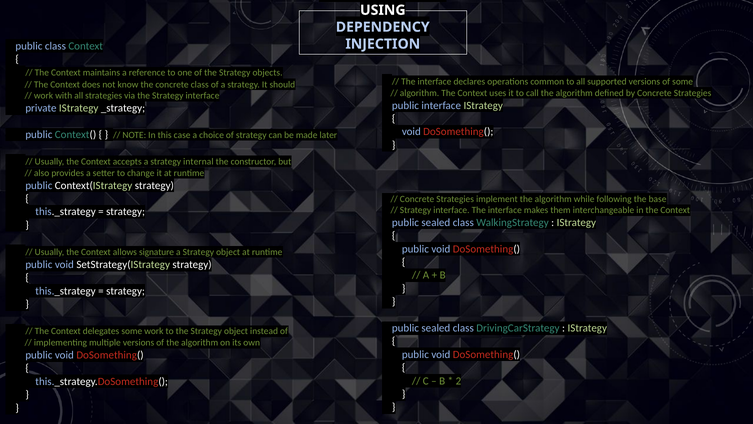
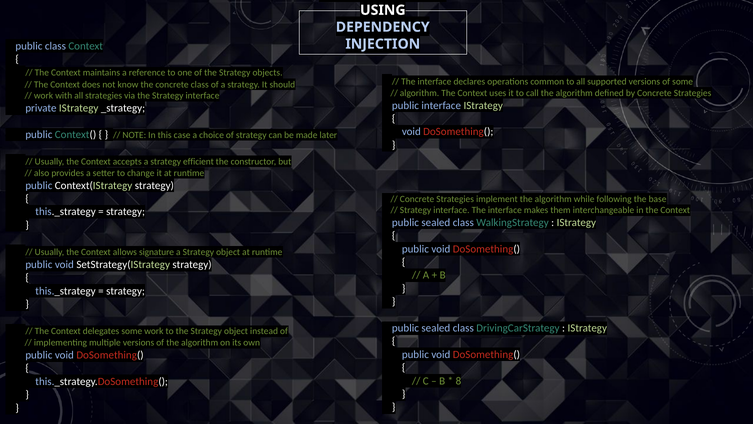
internal: internal -> efficient (198, 161)
2: 2 -> 8 (458, 381)
